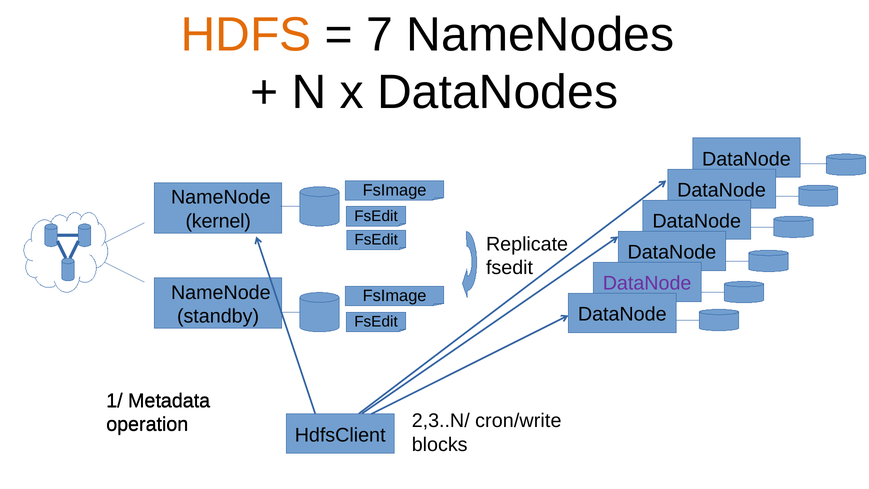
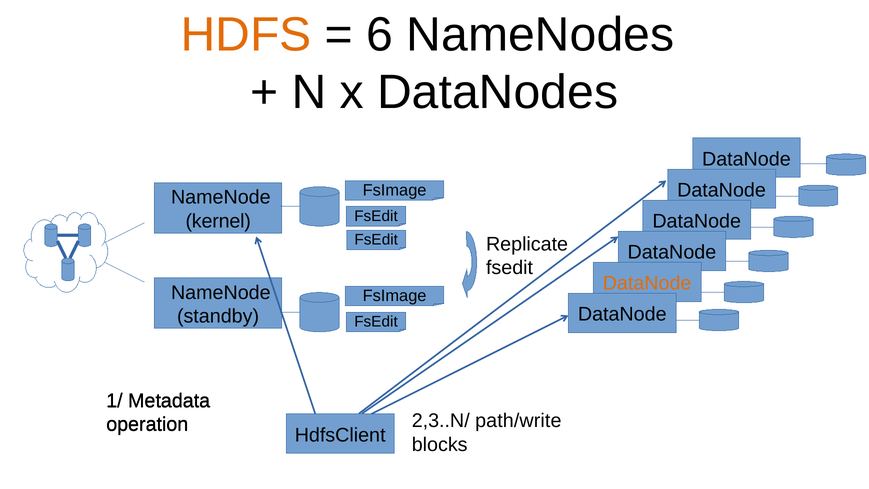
7: 7 -> 6 (380, 35)
DataNode colour: purple -> orange (647, 283)
cron/write: cron/write -> path/write (518, 421)
